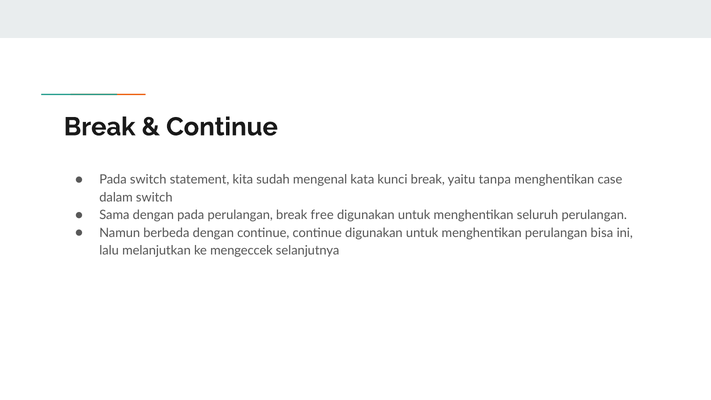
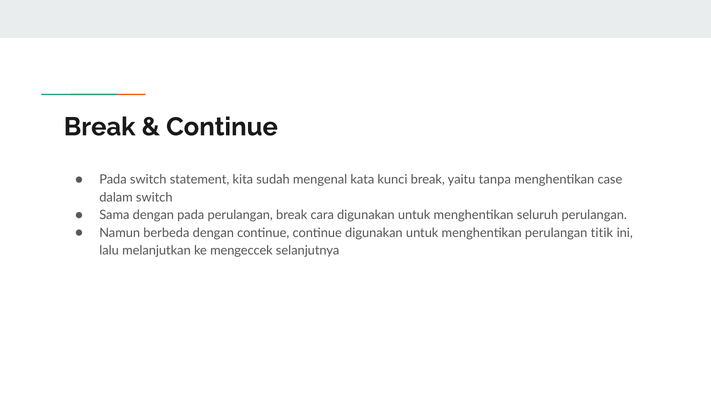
free: free -> cara (322, 215)
bisa: bisa -> titik (602, 233)
